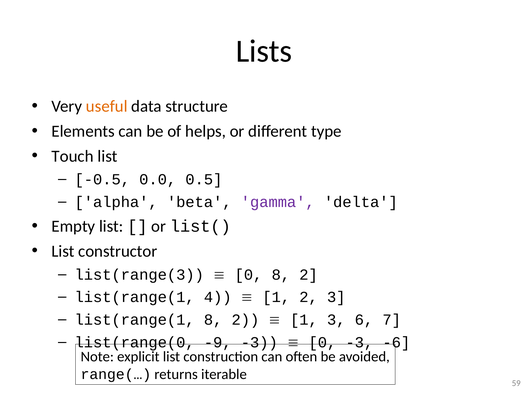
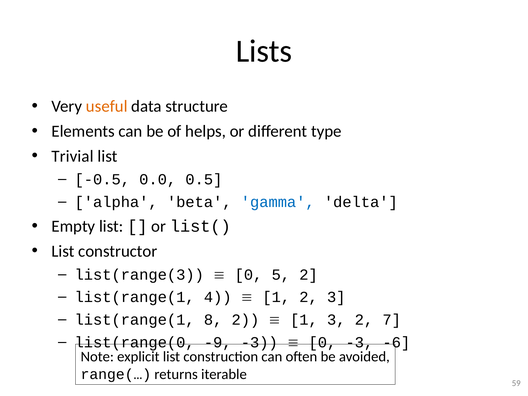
Touch: Touch -> Trivial (73, 156)
gamma colour: purple -> blue (278, 202)
0 8: 8 -> 5 (281, 275)
3 6: 6 -> 2 (364, 320)
